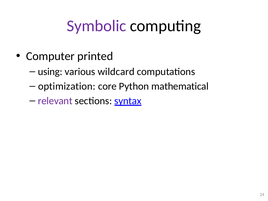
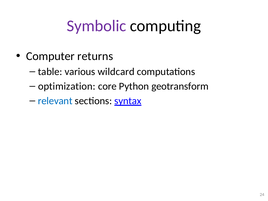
printed: printed -> returns (95, 56)
using: using -> table (50, 72)
mathematical: mathematical -> geotransform (180, 86)
relevant colour: purple -> blue (55, 101)
